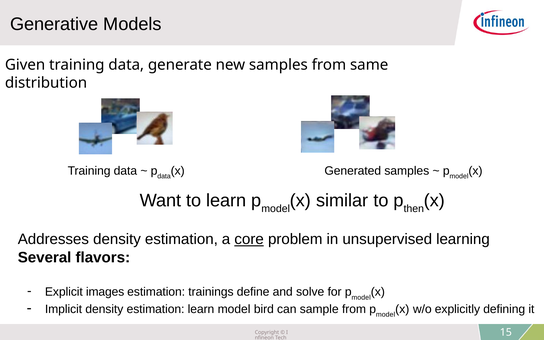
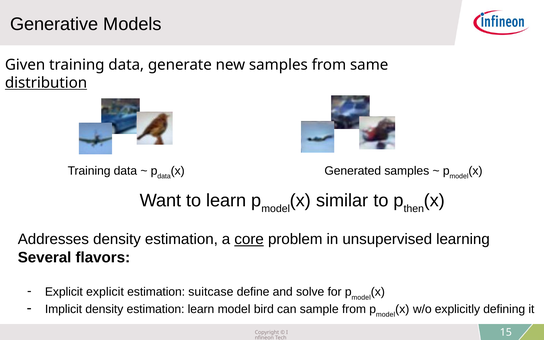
distribution underline: none -> present (46, 83)
Explicit images: images -> explicit (105, 292)
trainings: trainings -> suitcase (211, 292)
